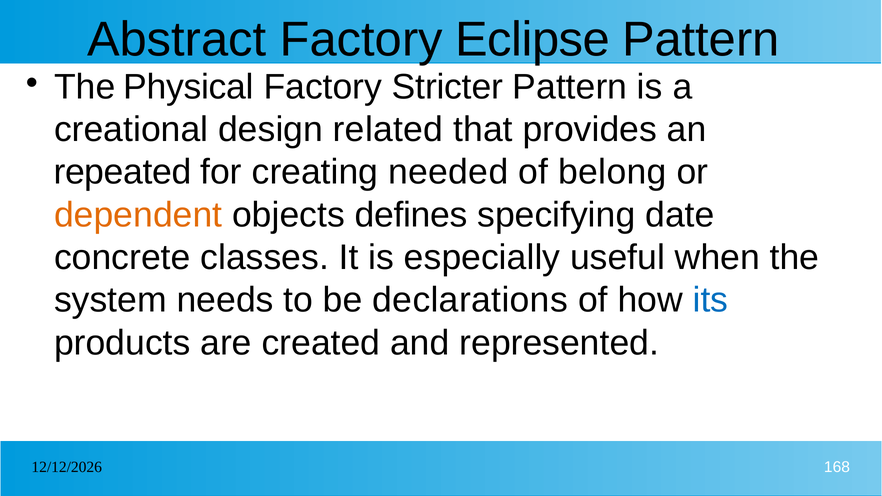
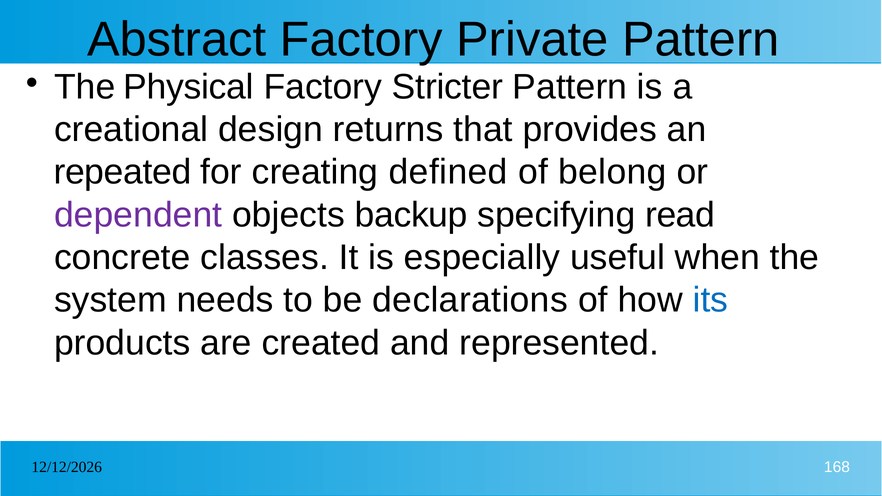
Eclipse: Eclipse -> Private (532, 40)
related: related -> returns (388, 130)
needed: needed -> defined (448, 172)
dependent colour: orange -> purple (138, 215)
defines: defines -> backup (411, 215)
date: date -> read (680, 215)
